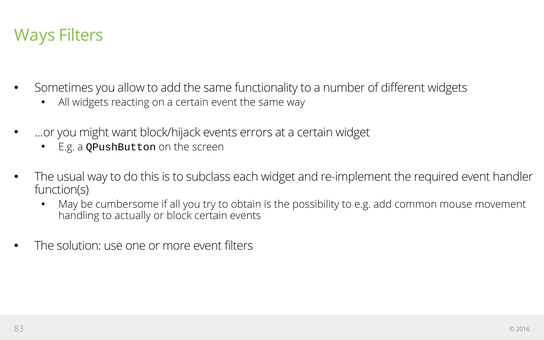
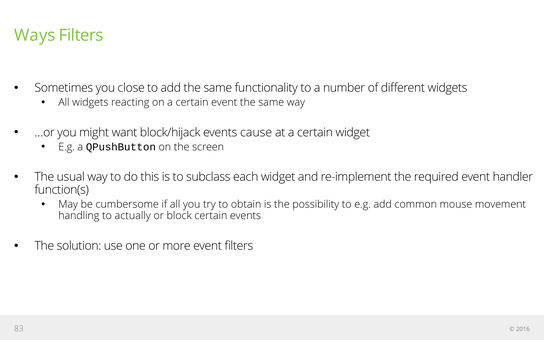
allow: allow -> close (131, 88)
errors: errors -> cause (256, 132)
